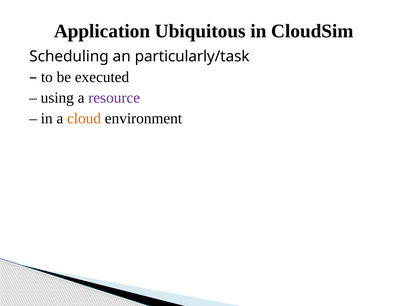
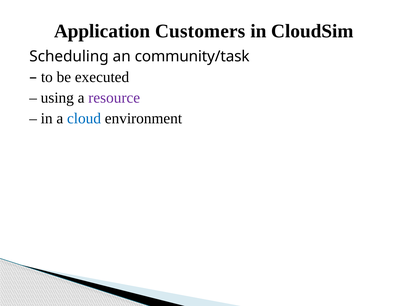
Ubiquitous: Ubiquitous -> Customers (200, 31)
particularly/task: particularly/task -> community/task (192, 56)
cloud colour: orange -> blue (84, 118)
